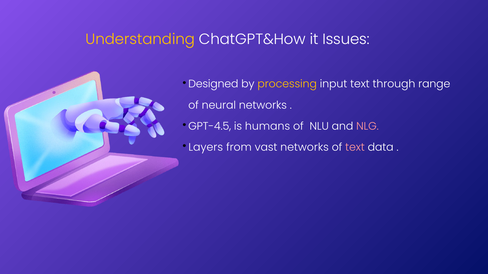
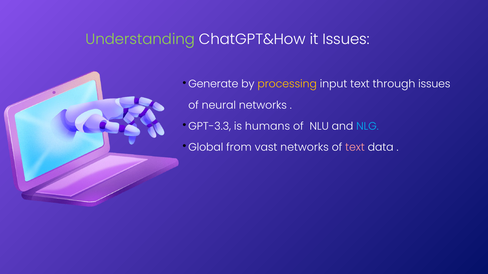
Understanding colour: yellow -> light green (140, 39)
Designed: Designed -> Generate (213, 84)
through range: range -> issues (434, 84)
GPT-4.5: GPT-4.5 -> GPT-3.3 (210, 126)
NLG colour: pink -> light blue (367, 126)
Layers: Layers -> Global (206, 147)
